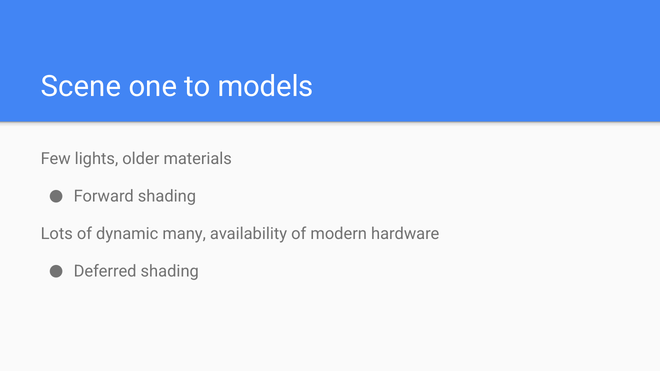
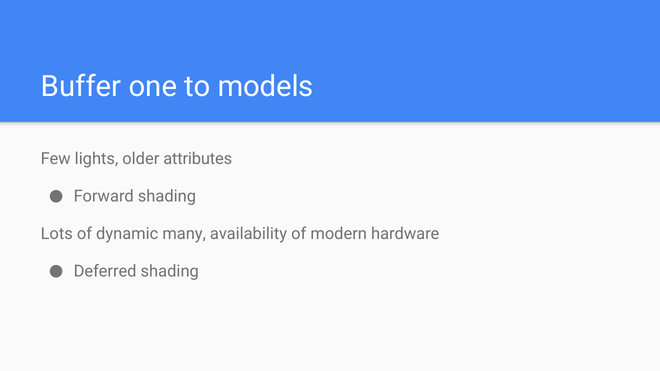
Scene: Scene -> Buffer (81, 87)
materials: materials -> attributes (198, 159)
